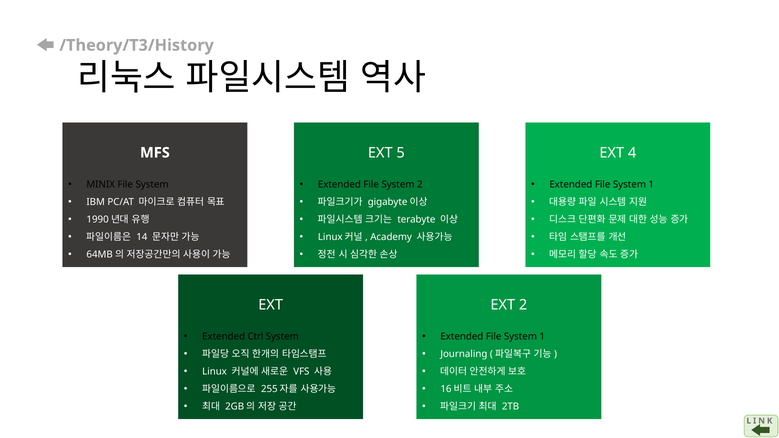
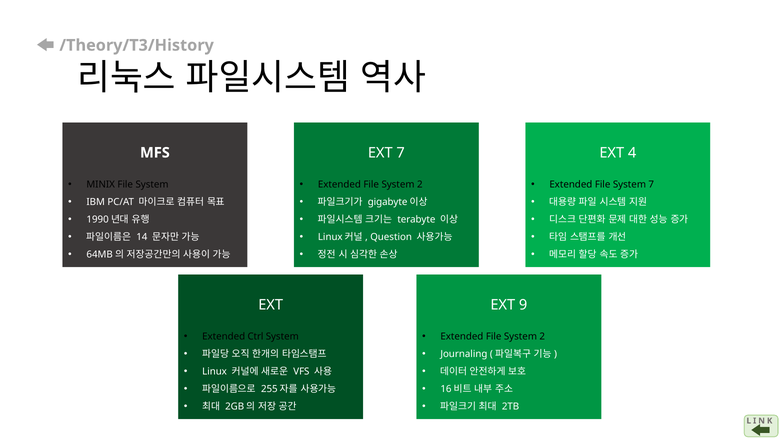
EXT 5: 5 -> 7 (401, 153)
1: 1 -> 7 (651, 185)
Academy: Academy -> Question (391, 237)
EXT 2: 2 -> 9 (523, 305)
1: 1 -> 2 (542, 337)
